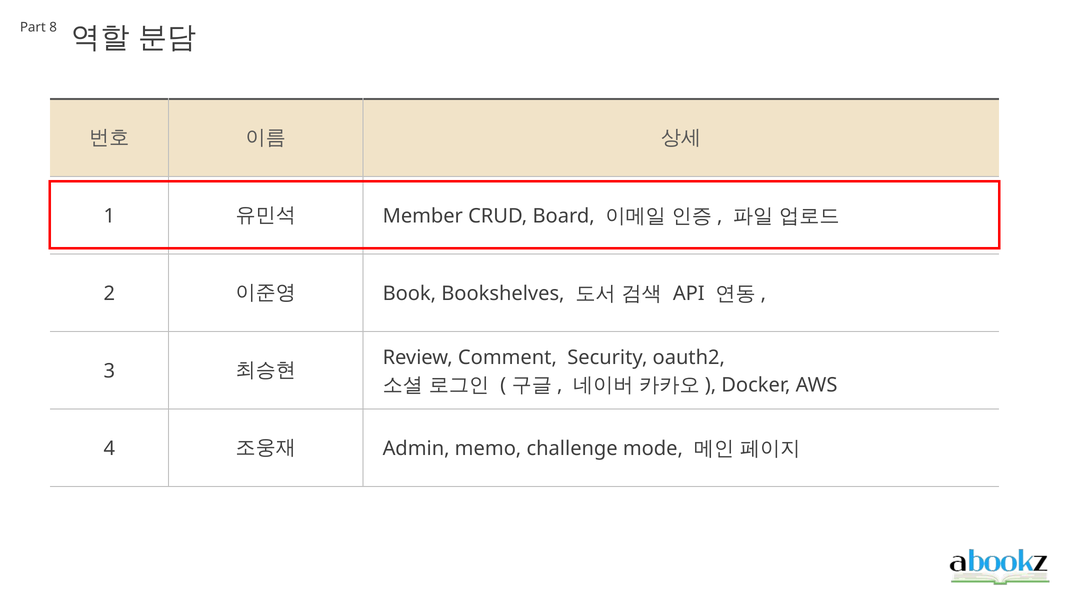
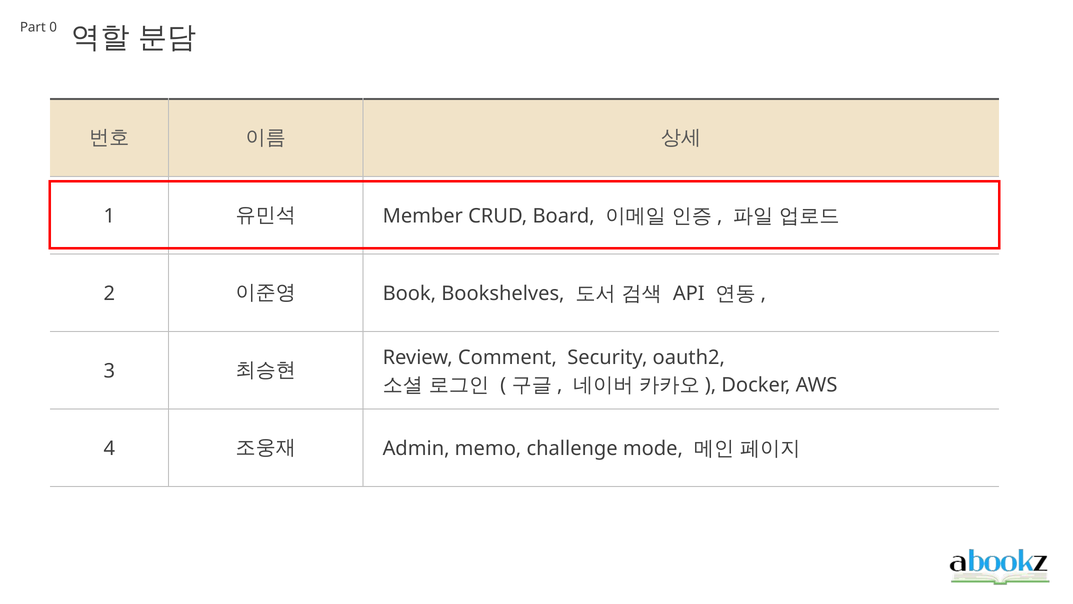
8: 8 -> 0 (53, 27)
